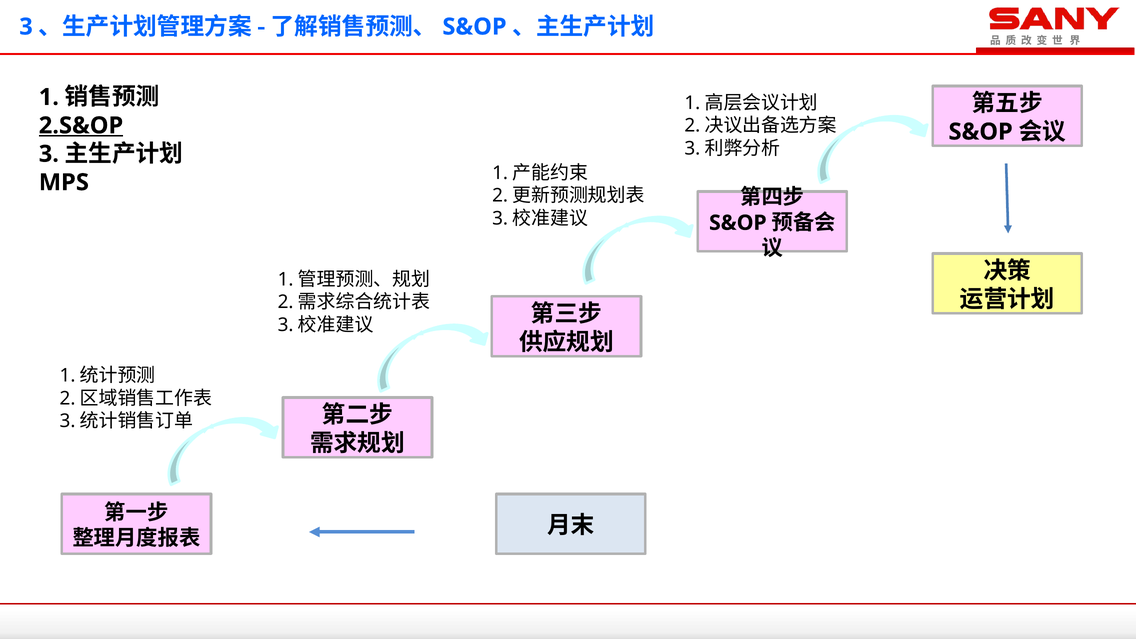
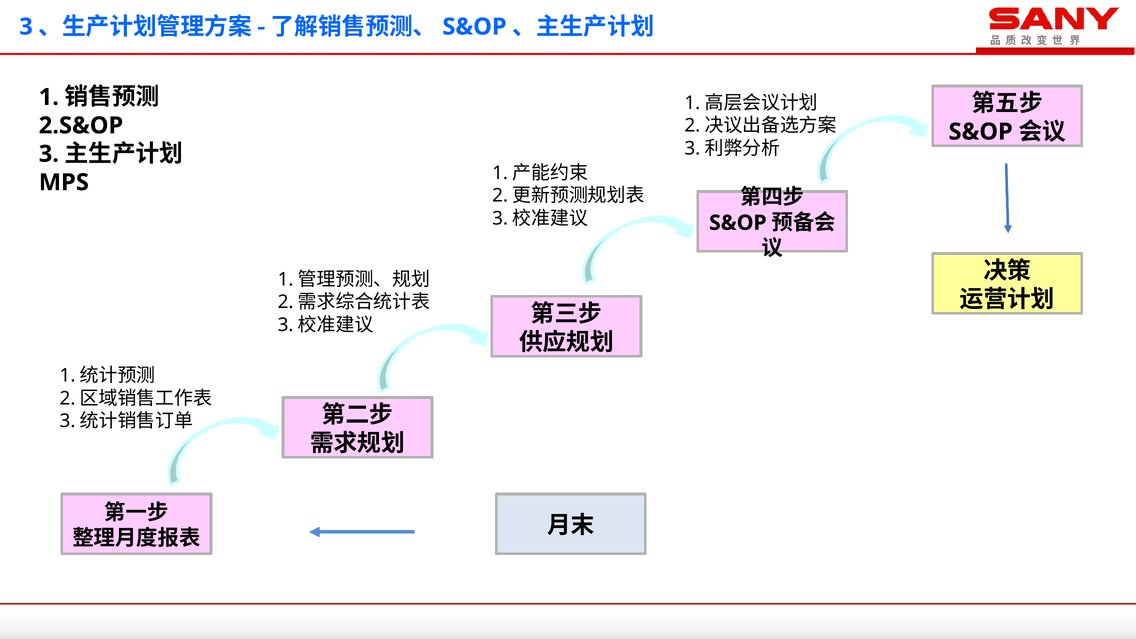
2.S&OP underline: present -> none (81, 126)
